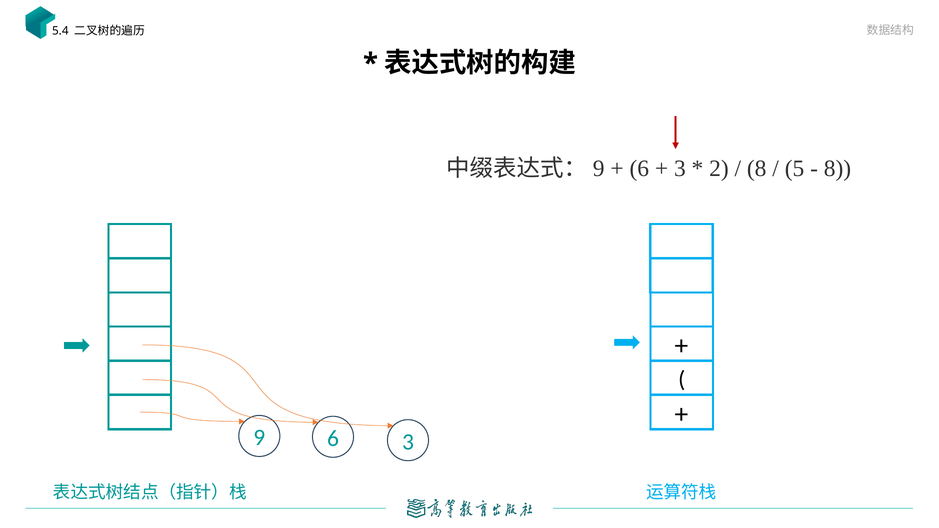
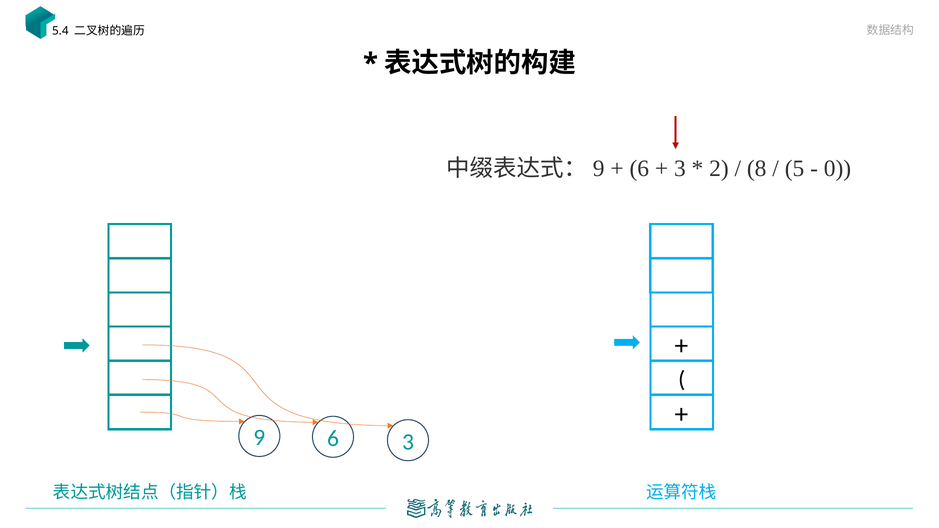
8: 8 -> 0 (837, 168)
